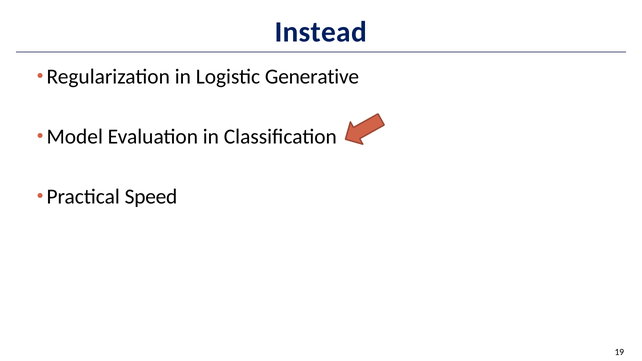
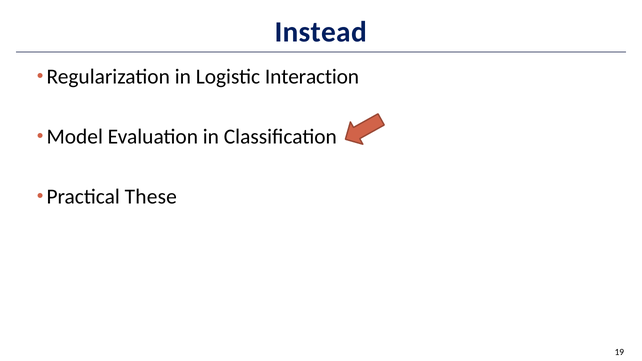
Generative: Generative -> Interaction (312, 77)
Speed: Speed -> These (151, 197)
